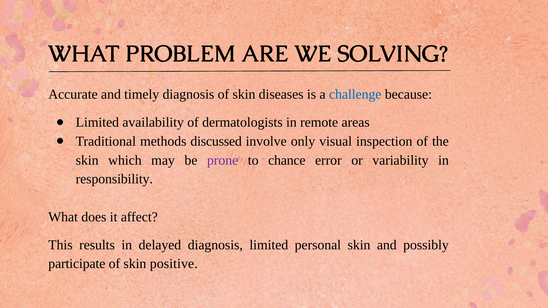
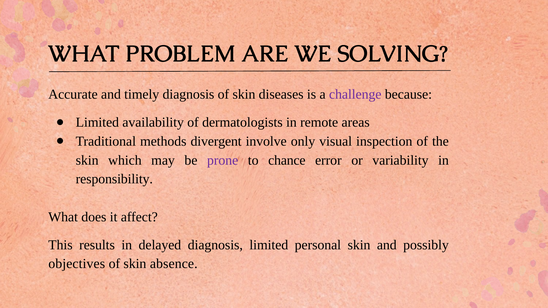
challenge colour: blue -> purple (355, 95)
discussed: discussed -> divergent (216, 141)
participate: participate -> objectives (77, 264)
positive: positive -> absence (174, 264)
